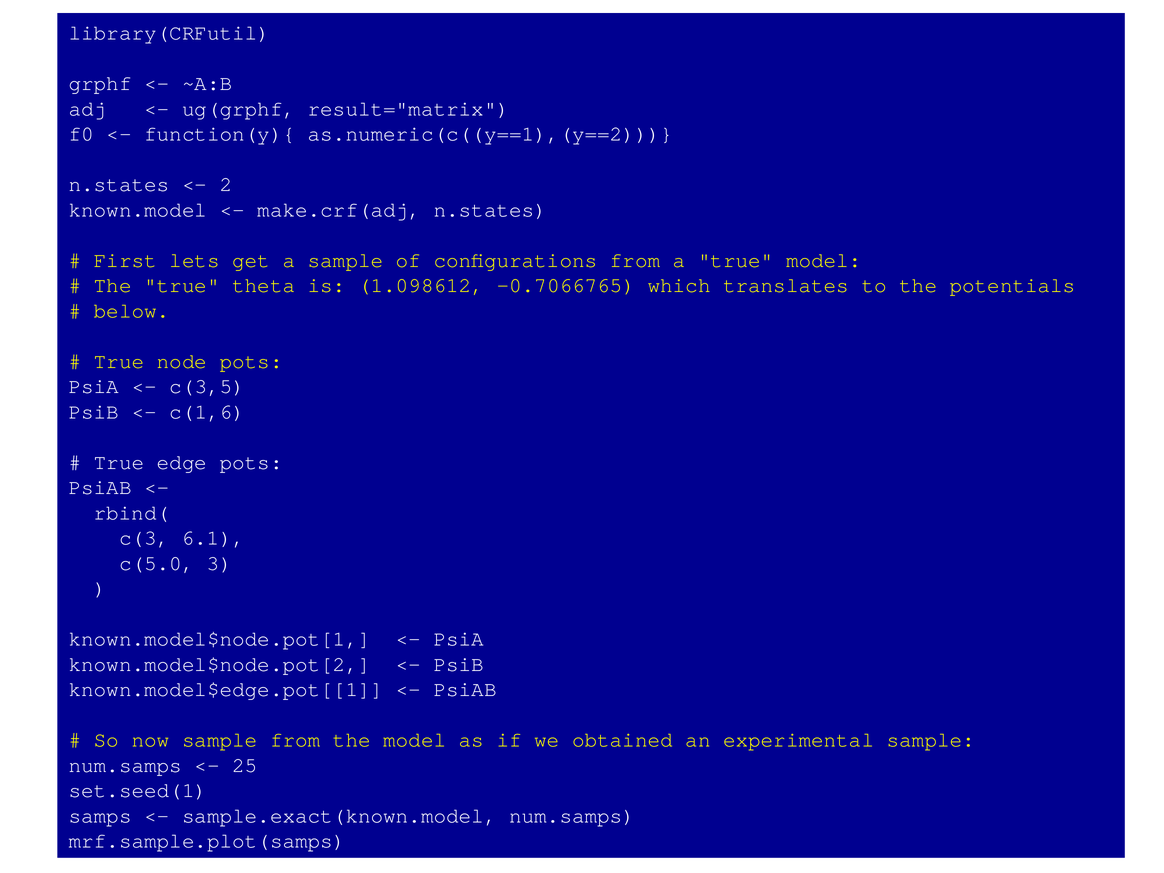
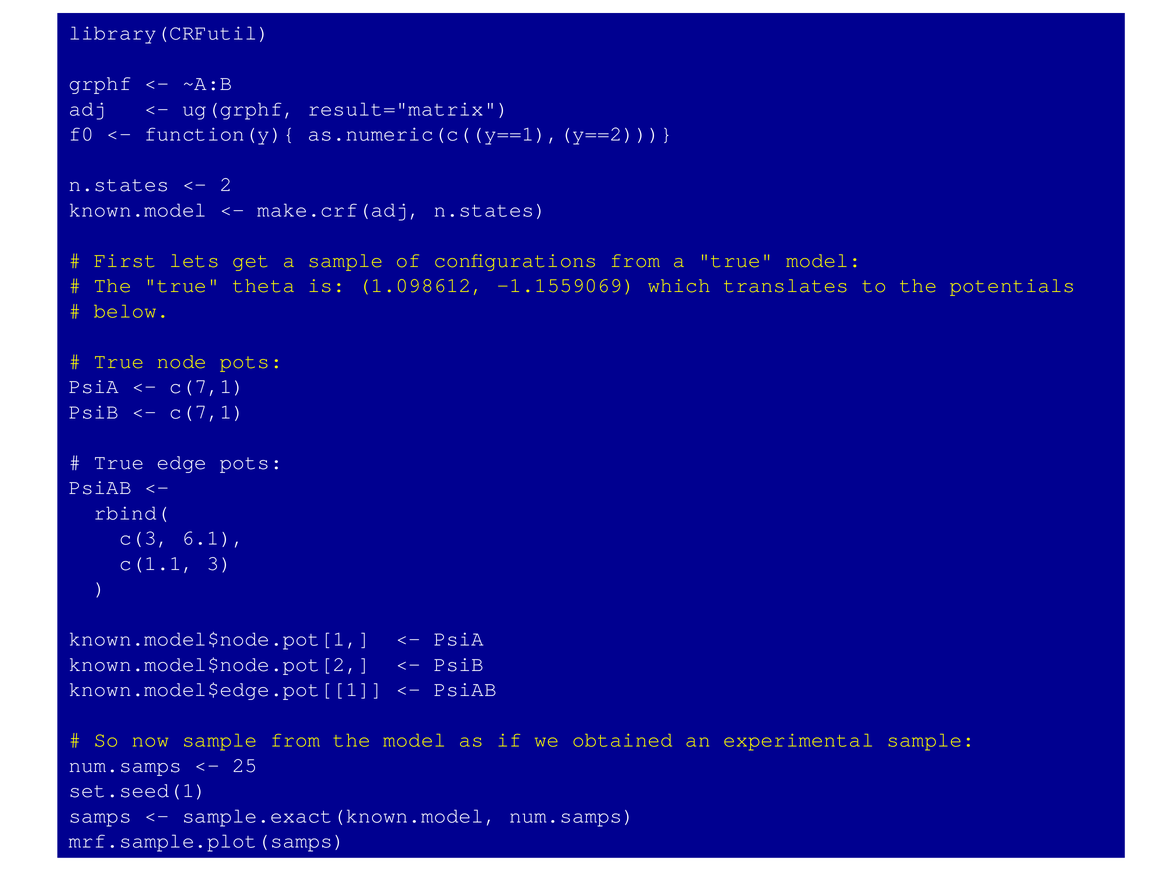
-0.7066765: -0.7066765 -> -1.1559069 (566, 285)
c(3,5: c(3,5 -> c(7,1 (207, 386)
c(1,6: c(1,6 -> c(7,1 (207, 412)
c(5.0: c(5.0 -> c(1.1 (157, 563)
